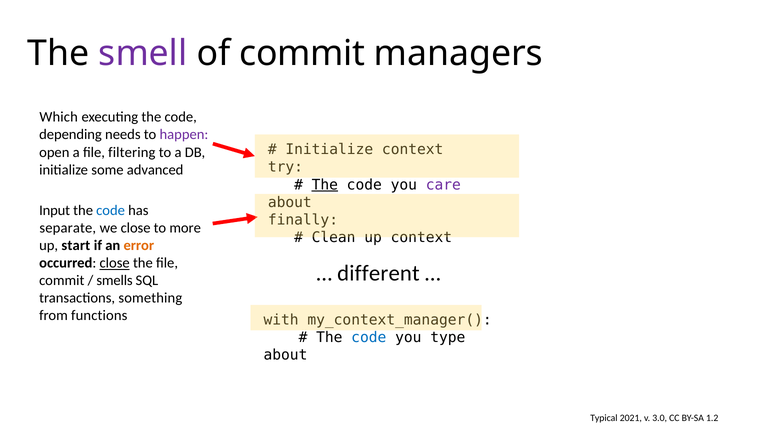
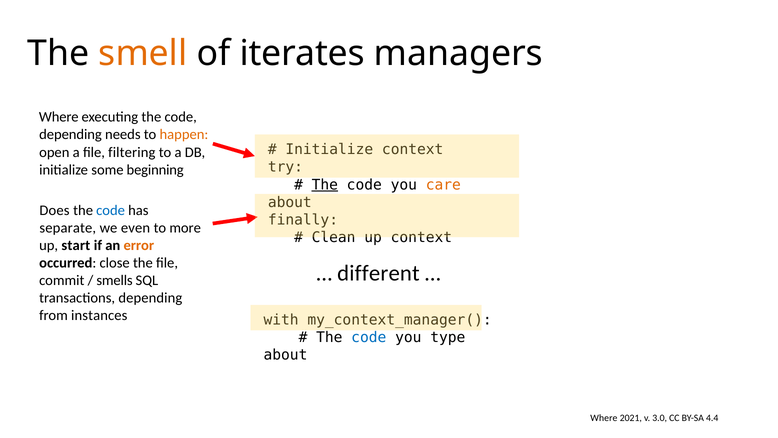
smell colour: purple -> orange (143, 53)
of commit: commit -> iterates (302, 53)
Which: Which -> Where (59, 117)
happen colour: purple -> orange (184, 135)
advanced: advanced -> beginning (155, 170)
care colour: purple -> orange (443, 185)
Input: Input -> Does (54, 210)
we close: close -> even (135, 228)
close underline: present -> none (115, 263)
transactions something: something -> depending (150, 298)
functions: functions -> instances (99, 315)
Typical: Typical -> Where (604, 418)
1.2: 1.2 -> 4.4 (712, 418)
